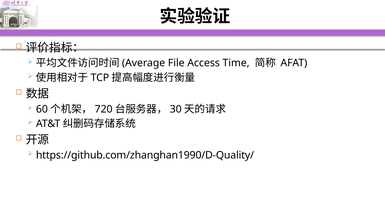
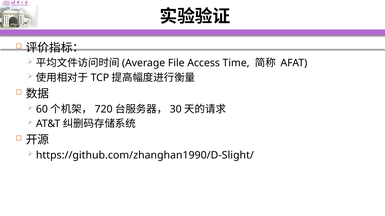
https://github.com/zhanghan1990/D-Quality/: https://github.com/zhanghan1990/D-Quality/ -> https://github.com/zhanghan1990/D-Slight/ (145, 156)
